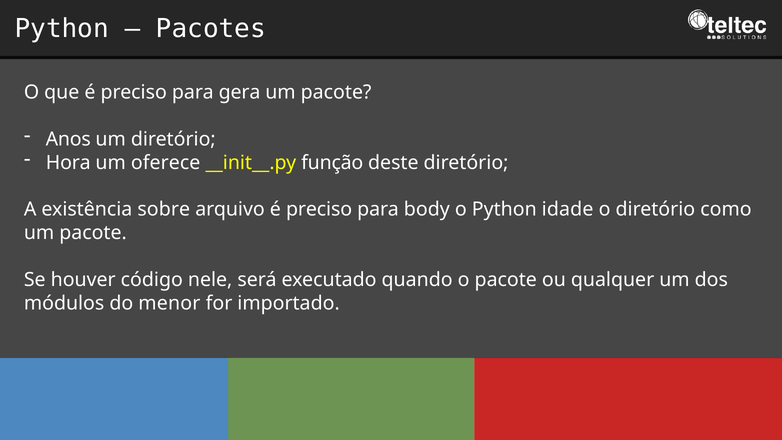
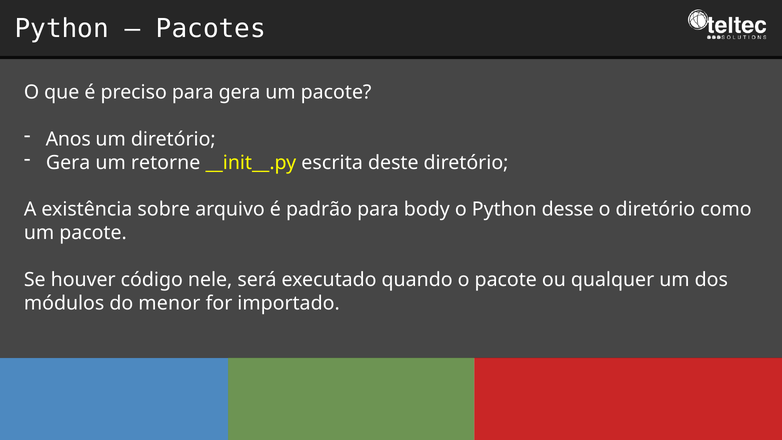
Hora: Hora -> Gera (68, 163)
oferece: oferece -> retorne (166, 163)
função: função -> escrita (332, 163)
arquivo é preciso: preciso -> padrão (319, 209)
idade: idade -> desse (568, 209)
